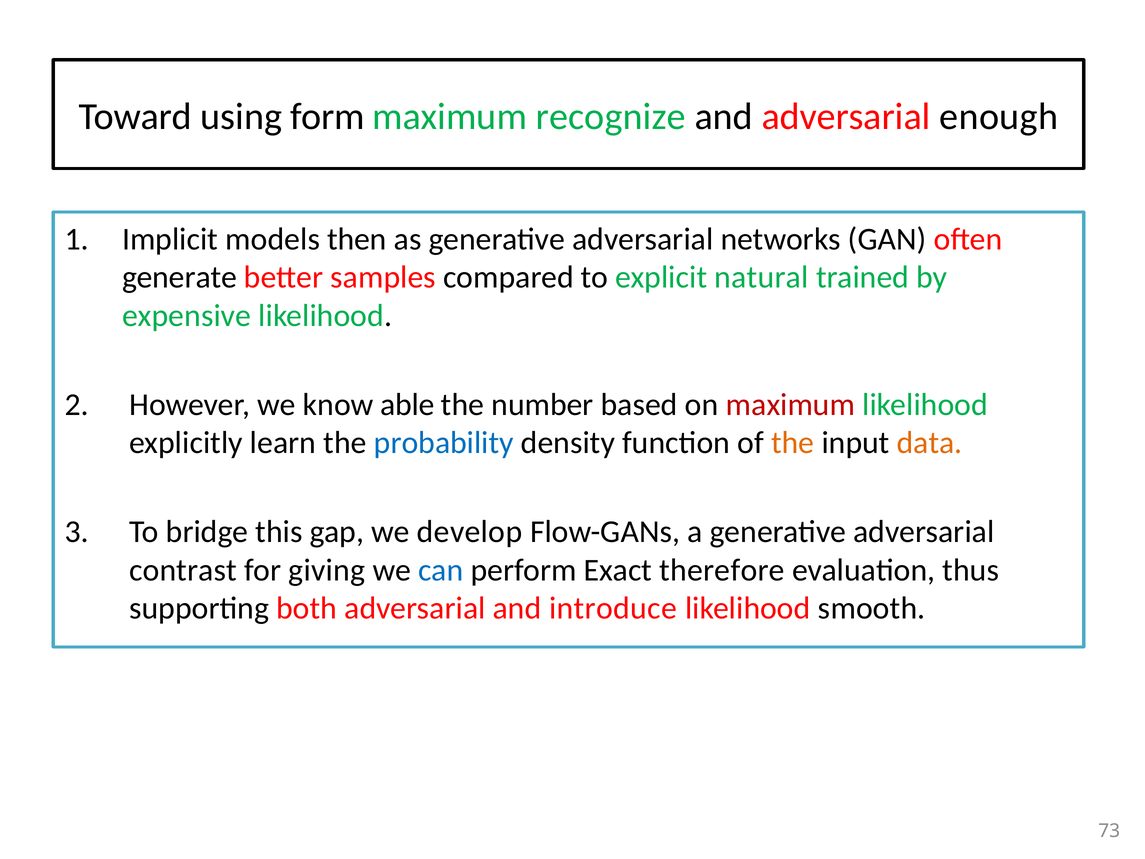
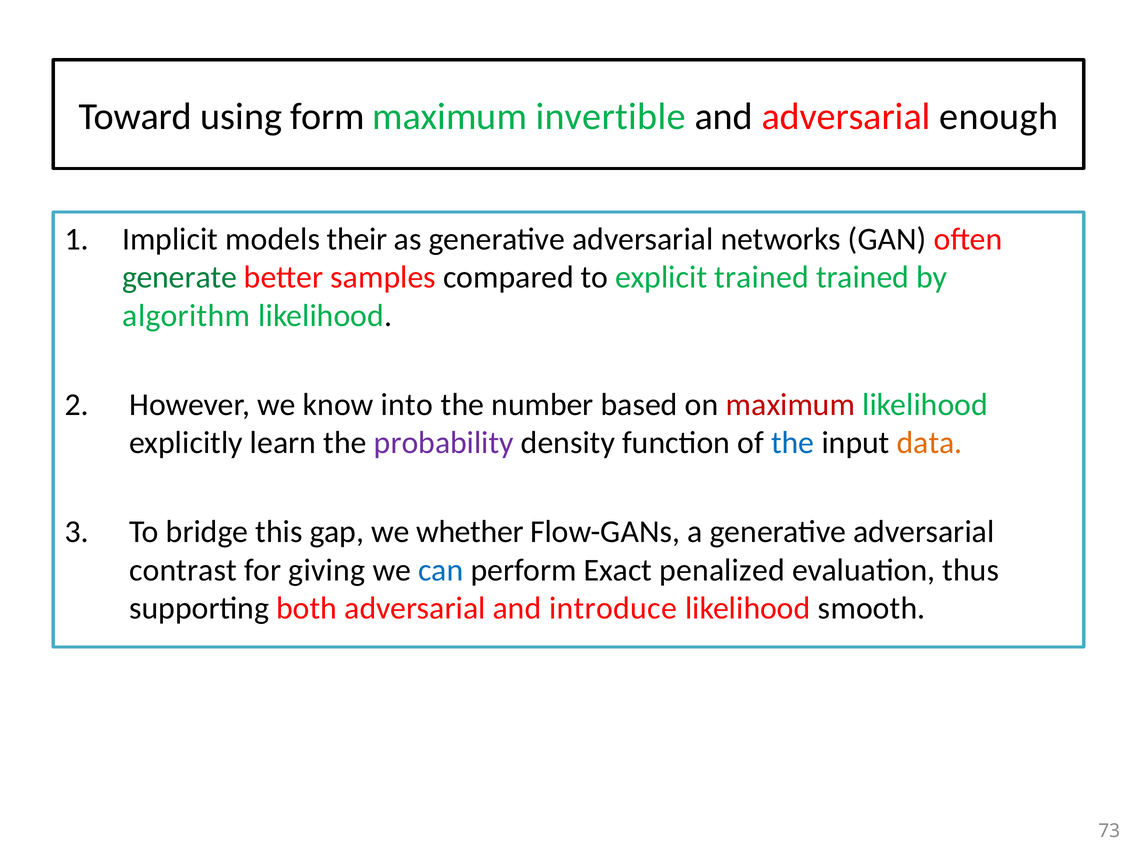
recognize: recognize -> invertible (611, 117)
then: then -> their (357, 239)
generate colour: black -> green (179, 277)
explicit natural: natural -> trained (762, 277)
expensive: expensive -> algorithm (186, 315)
able: able -> into (407, 404)
probability colour: blue -> purple (444, 443)
the colour: orange -> blue (793, 443)
develop: develop -> whether (470, 532)
therefore: therefore -> penalized (722, 570)
